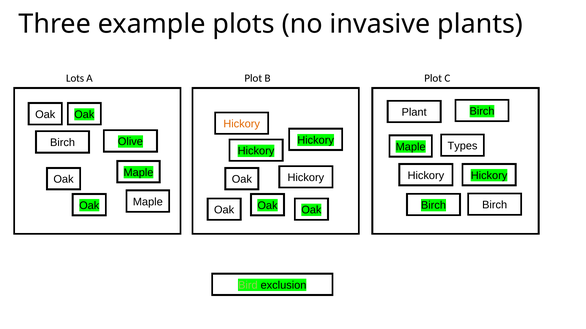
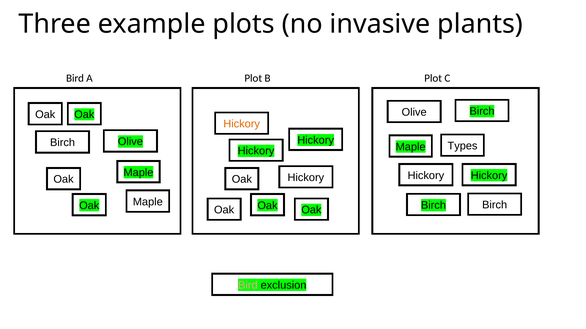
Lots: Lots -> Bird (75, 78)
Plant: Plant -> Olive (414, 112)
Bird colour: light green -> pink (248, 286)
